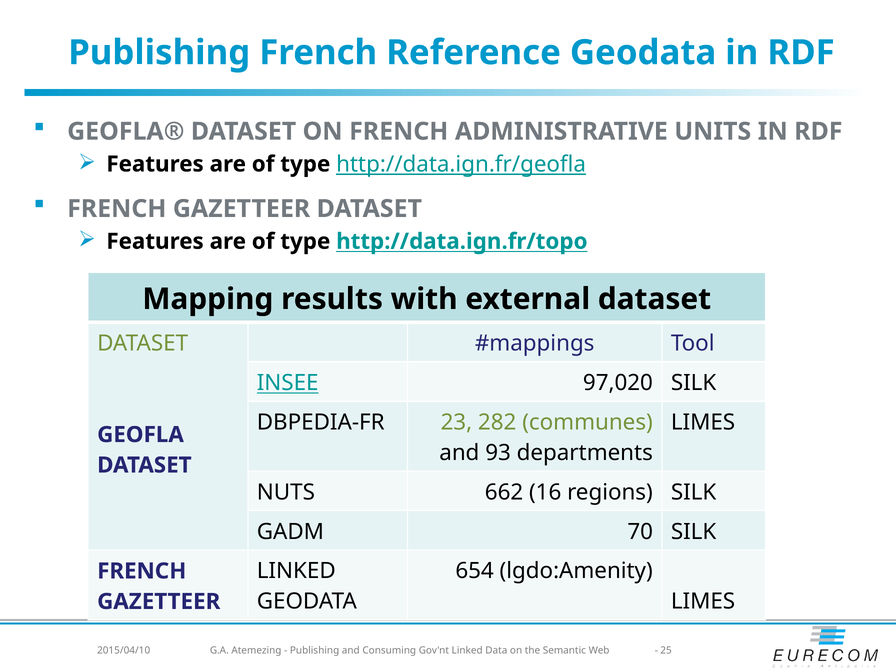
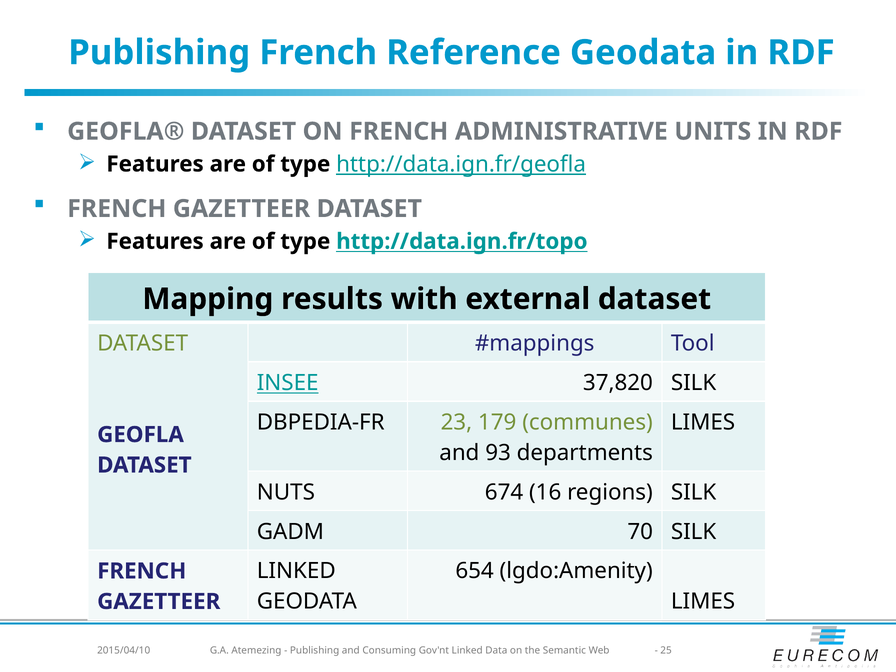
97,020: 97,020 -> 37,820 (618, 383)
282: 282 -> 179 (497, 422)
662: 662 -> 674 (504, 492)
